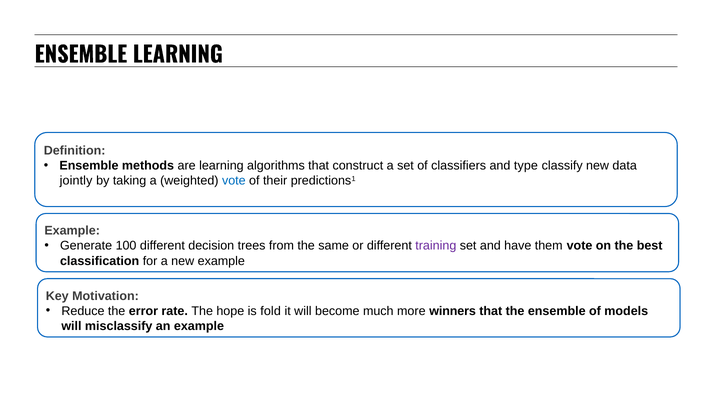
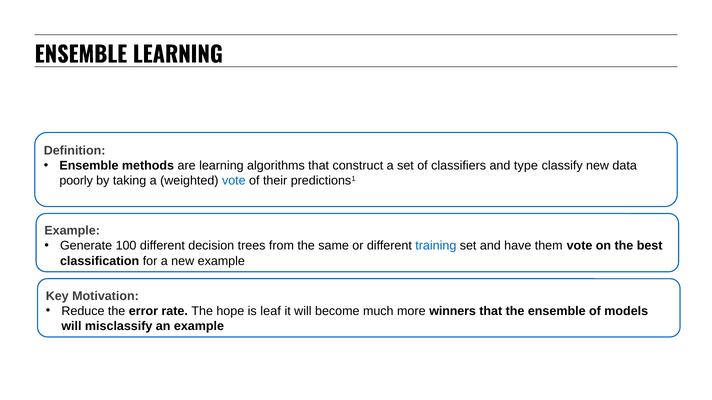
jointly: jointly -> poorly (76, 181)
training colour: purple -> blue (436, 246)
fold: fold -> leaf (271, 311)
